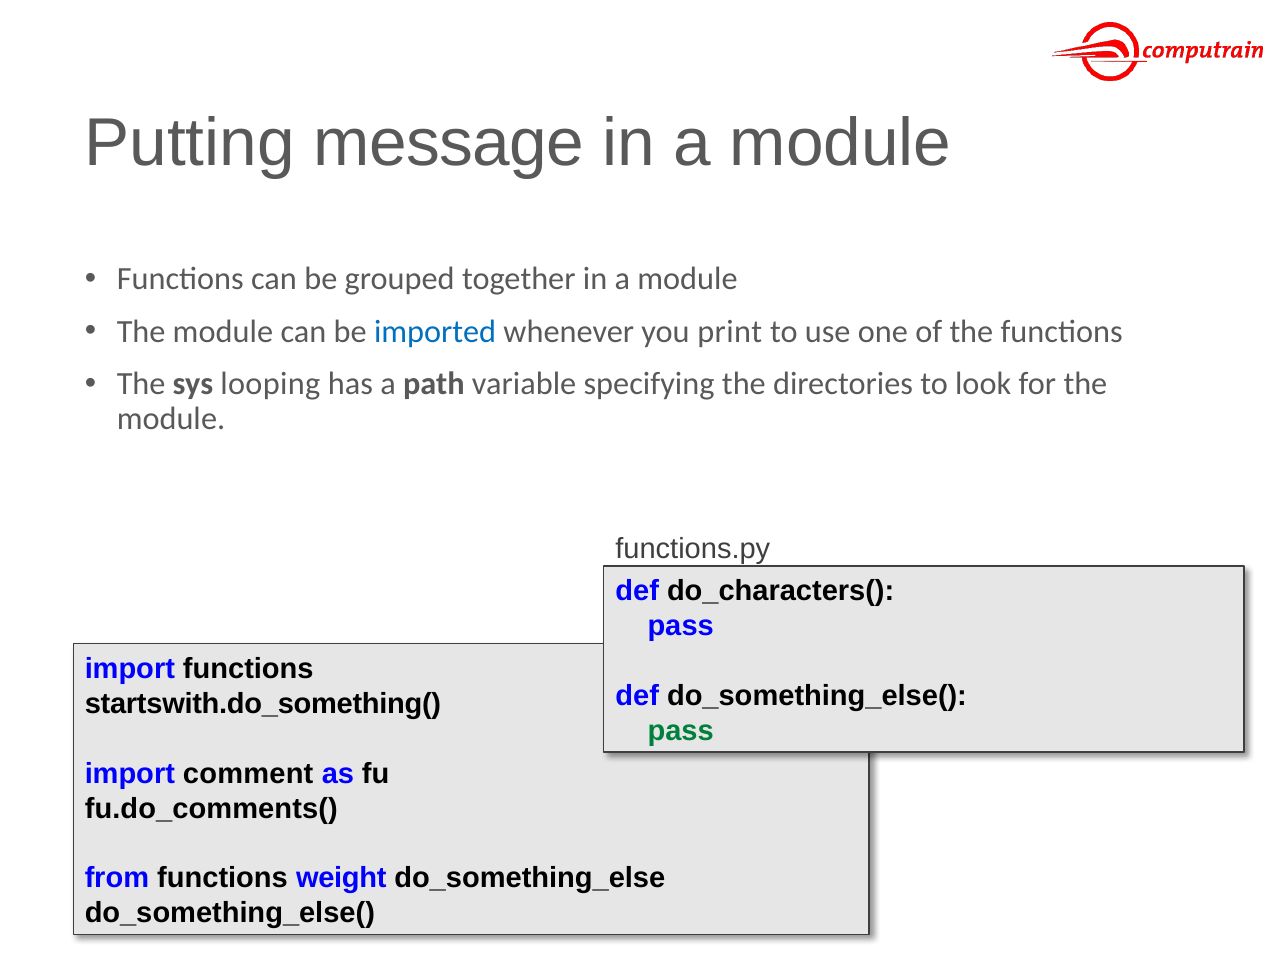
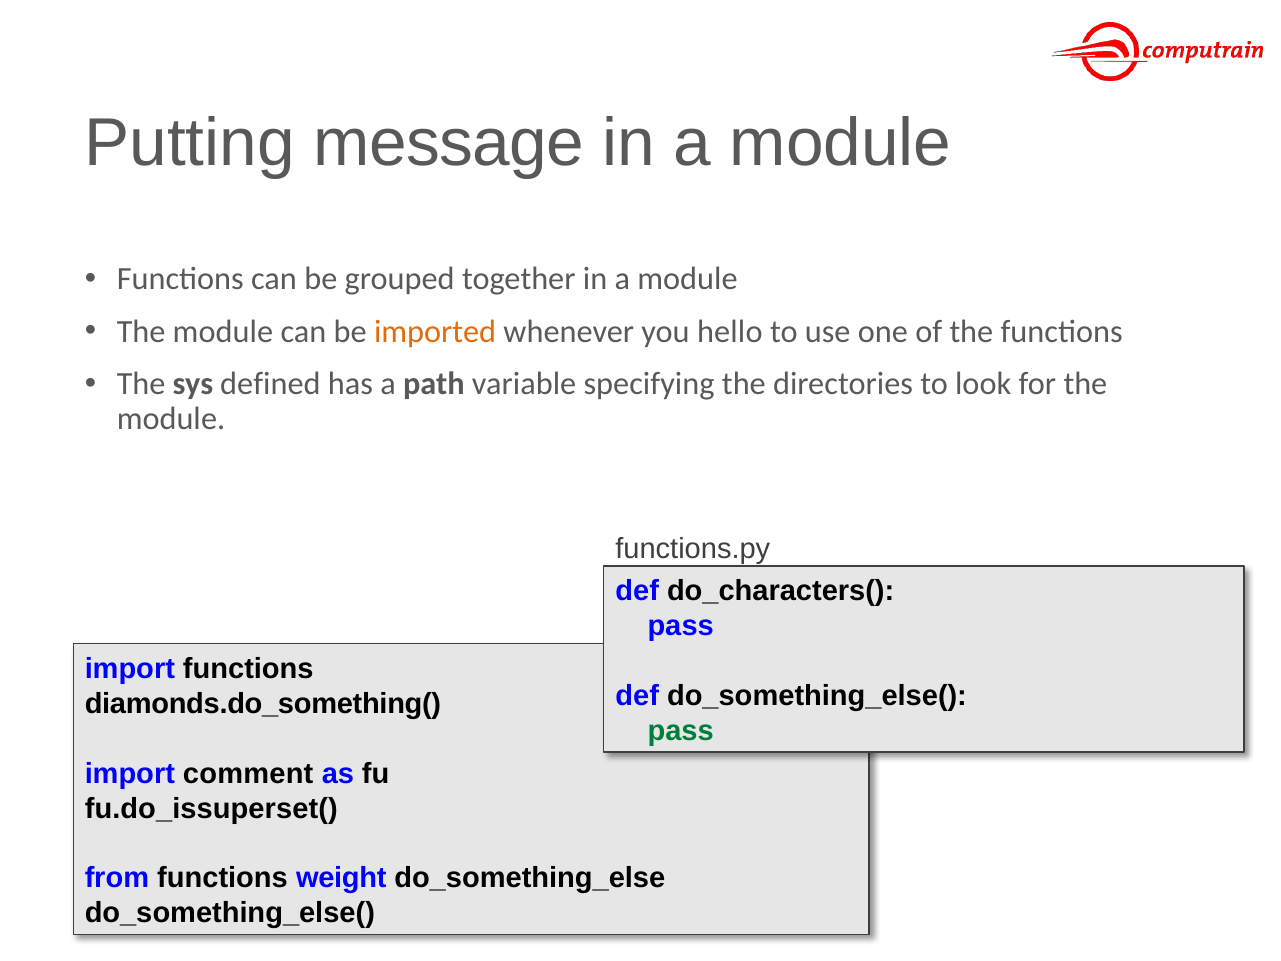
imported colour: blue -> orange (435, 331)
print: print -> hello (730, 331)
looping: looping -> defined (270, 384)
startswith.do_something(: startswith.do_something( -> diamonds.do_something( (263, 704)
fu.do_comments(: fu.do_comments( -> fu.do_issuperset( (211, 808)
